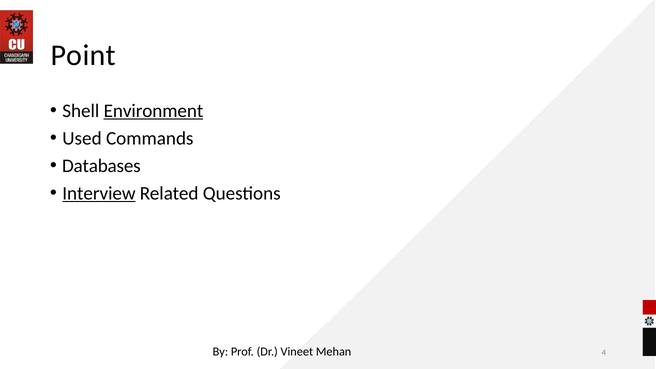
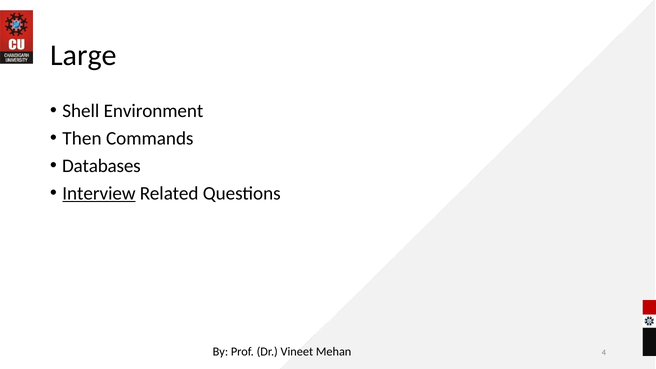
Point: Point -> Large (83, 55)
Environment underline: present -> none (153, 111)
Used: Used -> Then (82, 138)
